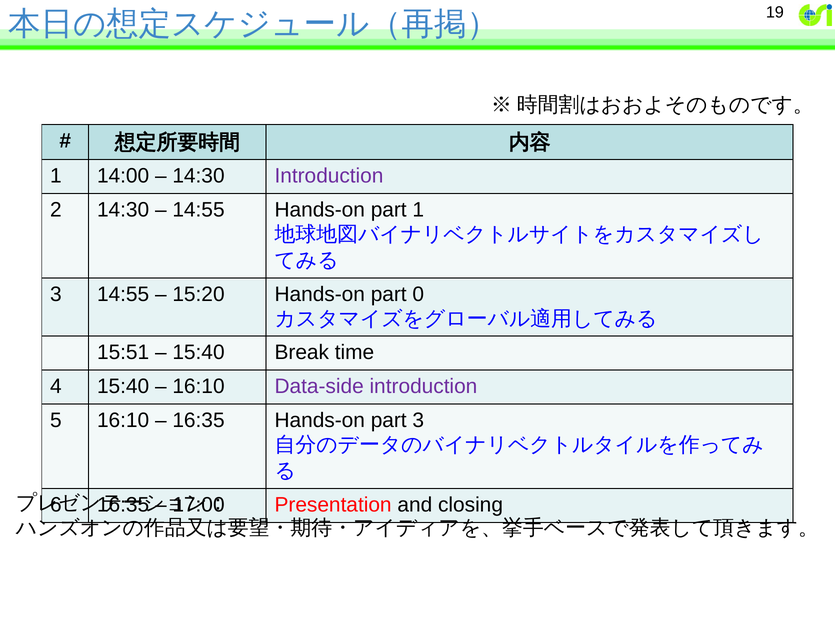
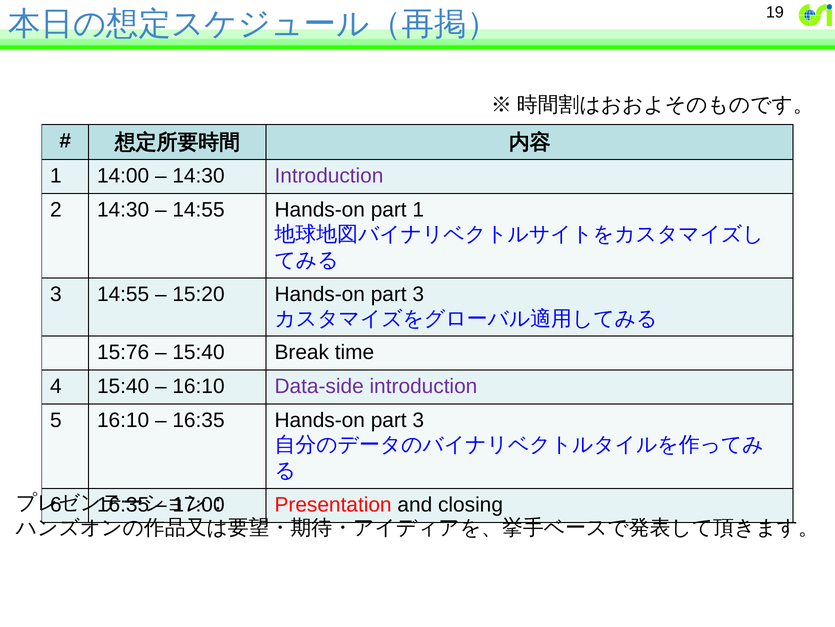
15:20 Hands-on part 0: 0 -> 3 (418, 294)
15:51: 15:51 -> 15:76 (123, 352)
